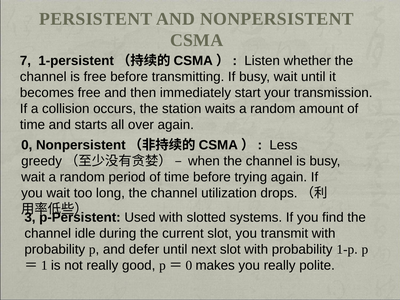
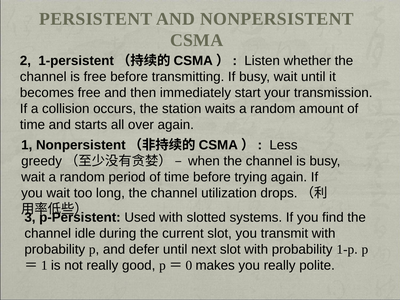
7: 7 -> 2 (25, 61)
0: 0 -> 1 (27, 145)
